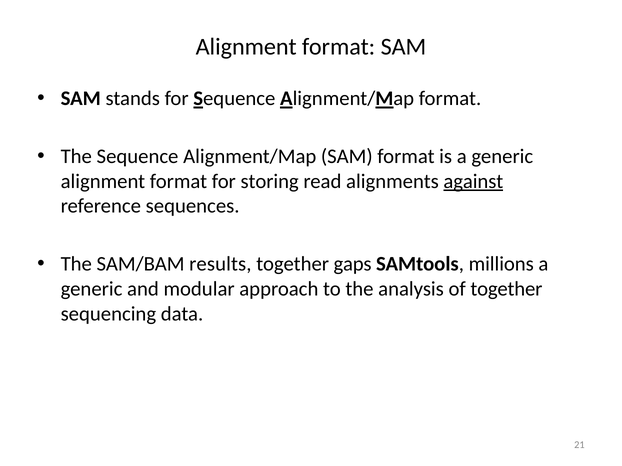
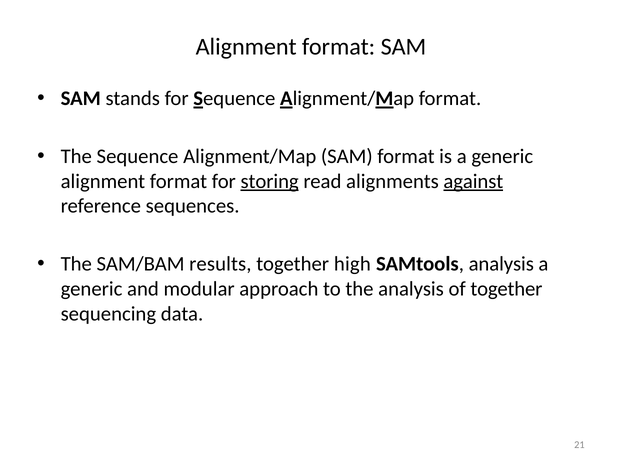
storing underline: none -> present (270, 181)
gaps: gaps -> high (352, 264)
SAMtools millions: millions -> analysis (501, 264)
